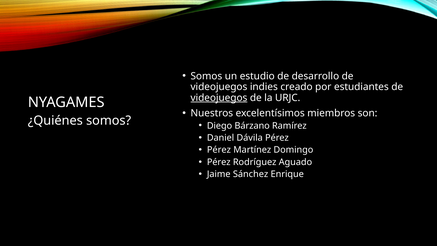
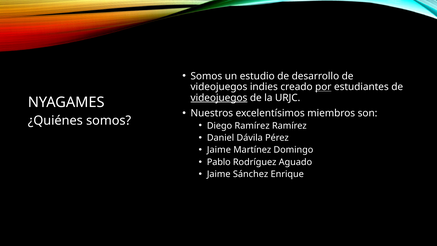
por underline: none -> present (323, 87)
Diego Bárzano: Bárzano -> Ramírez (252, 126)
Pérez: Pérez -> Jaime (219, 150)
Pérez: Pérez -> Pablo (219, 162)
